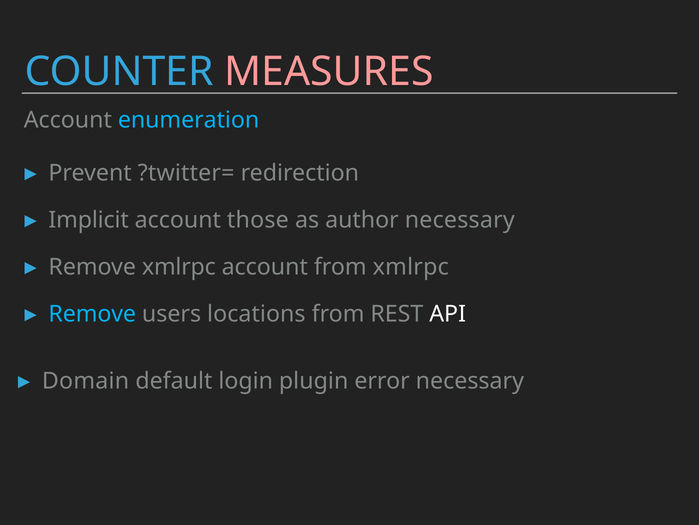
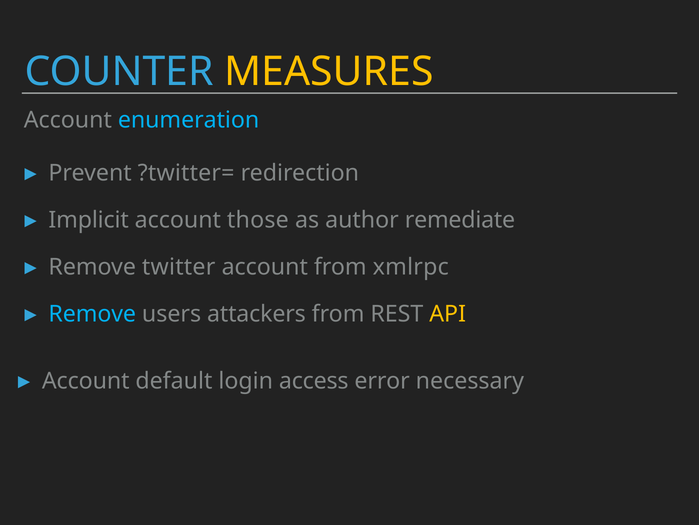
MEASURES colour: pink -> yellow (329, 72)
author necessary: necessary -> remediate (460, 220)
Remove xmlrpc: xmlrpc -> twitter (179, 267)
locations: locations -> attackers (256, 314)
API colour: white -> yellow (448, 314)
Domain: Domain -> Account (86, 380)
plugin: plugin -> access (314, 380)
